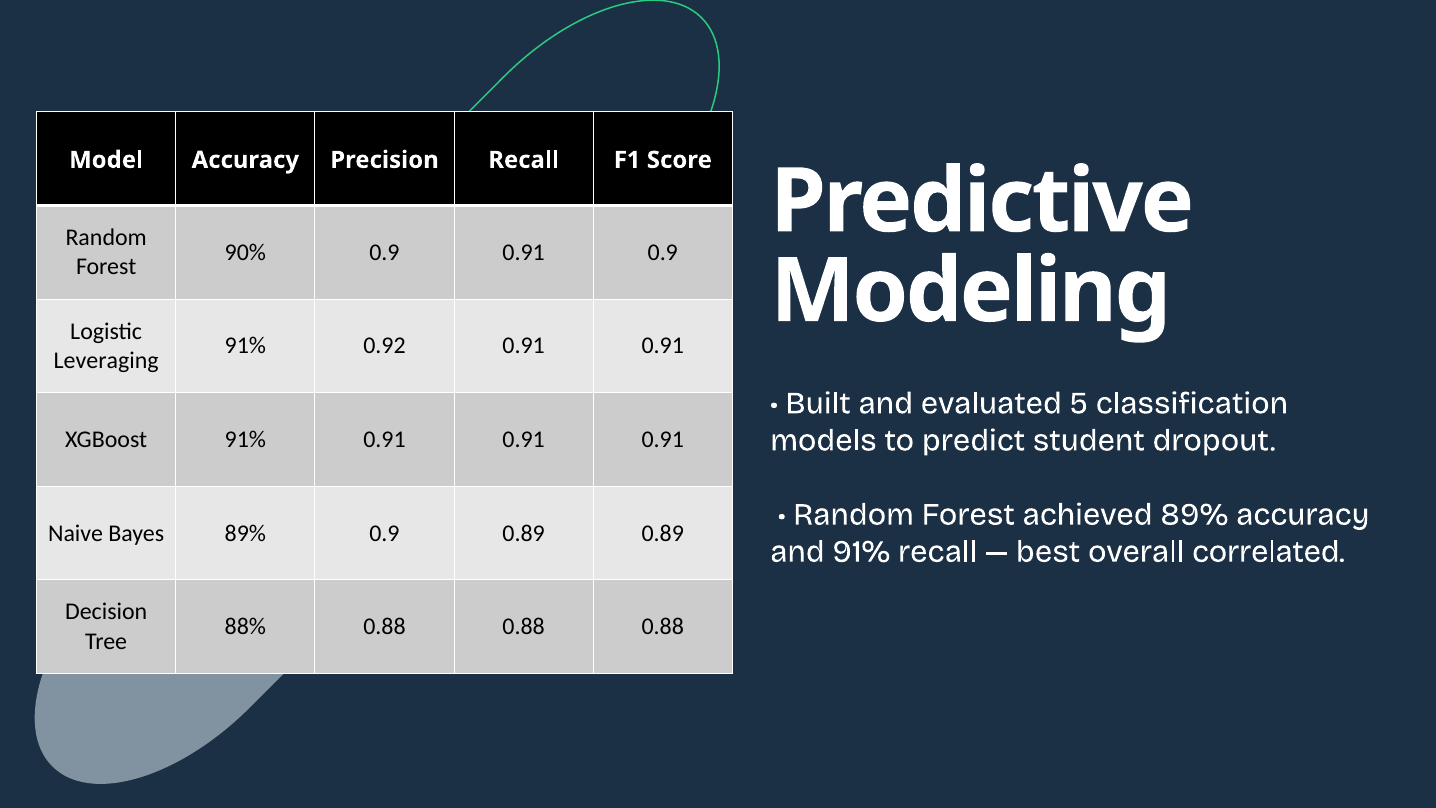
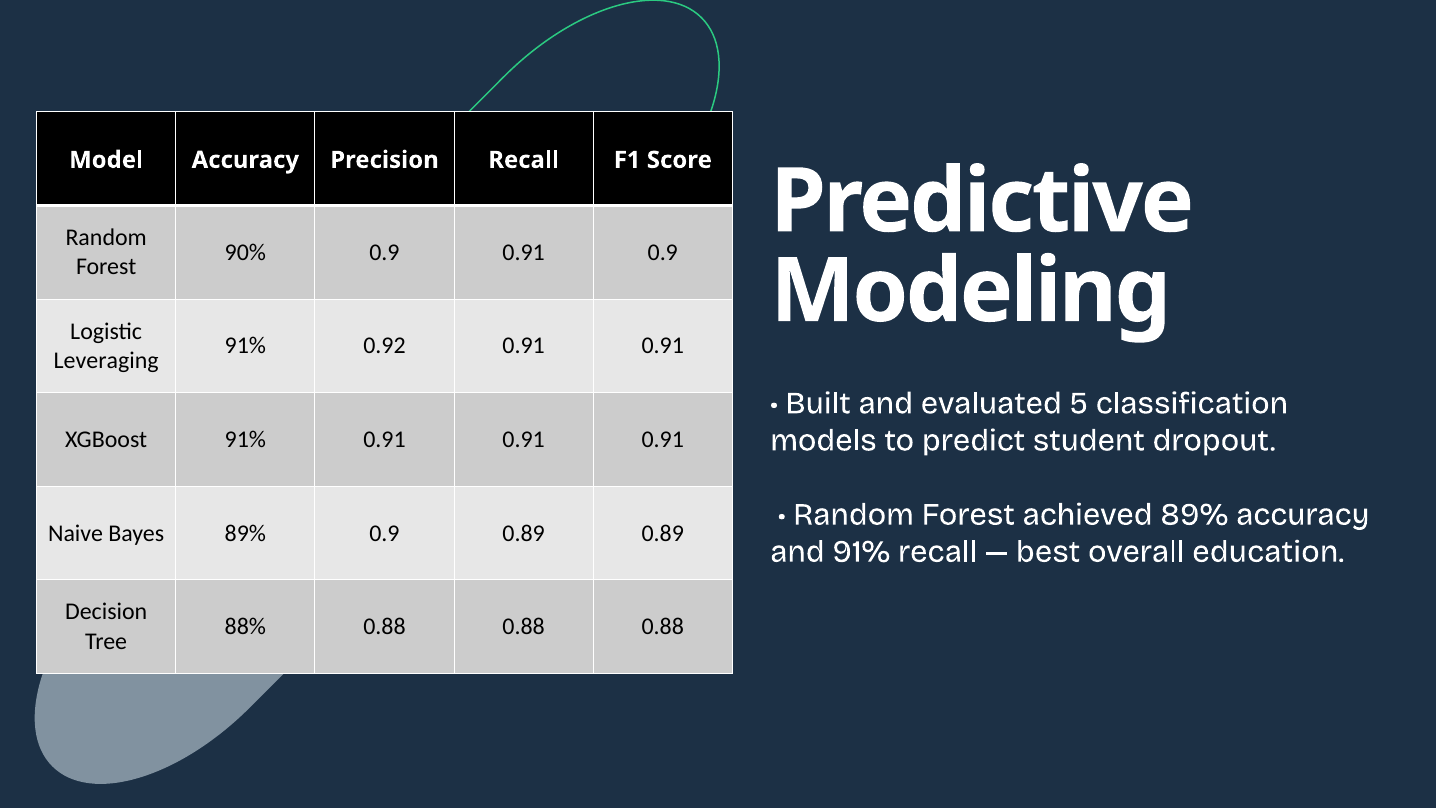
correlated: correlated -> education (1268, 551)
